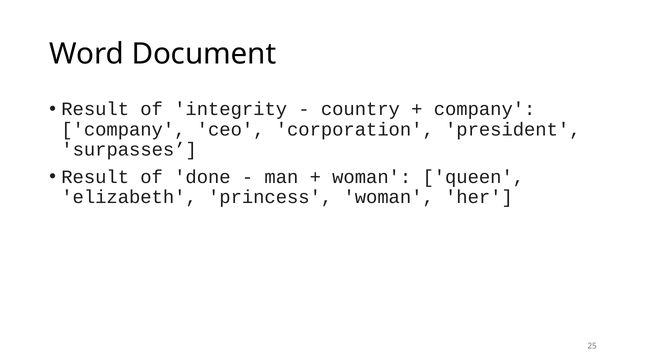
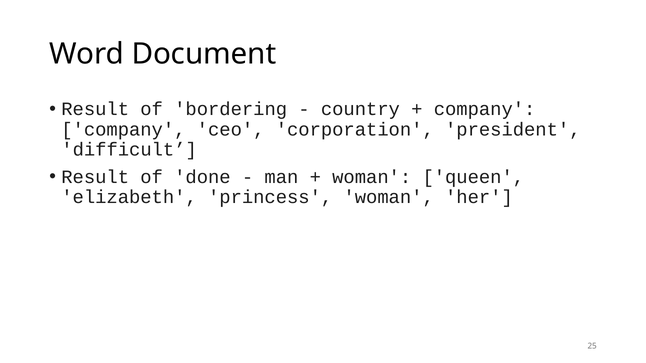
integrity: integrity -> bordering (231, 109)
surpasses: surpasses -> difficult (129, 150)
